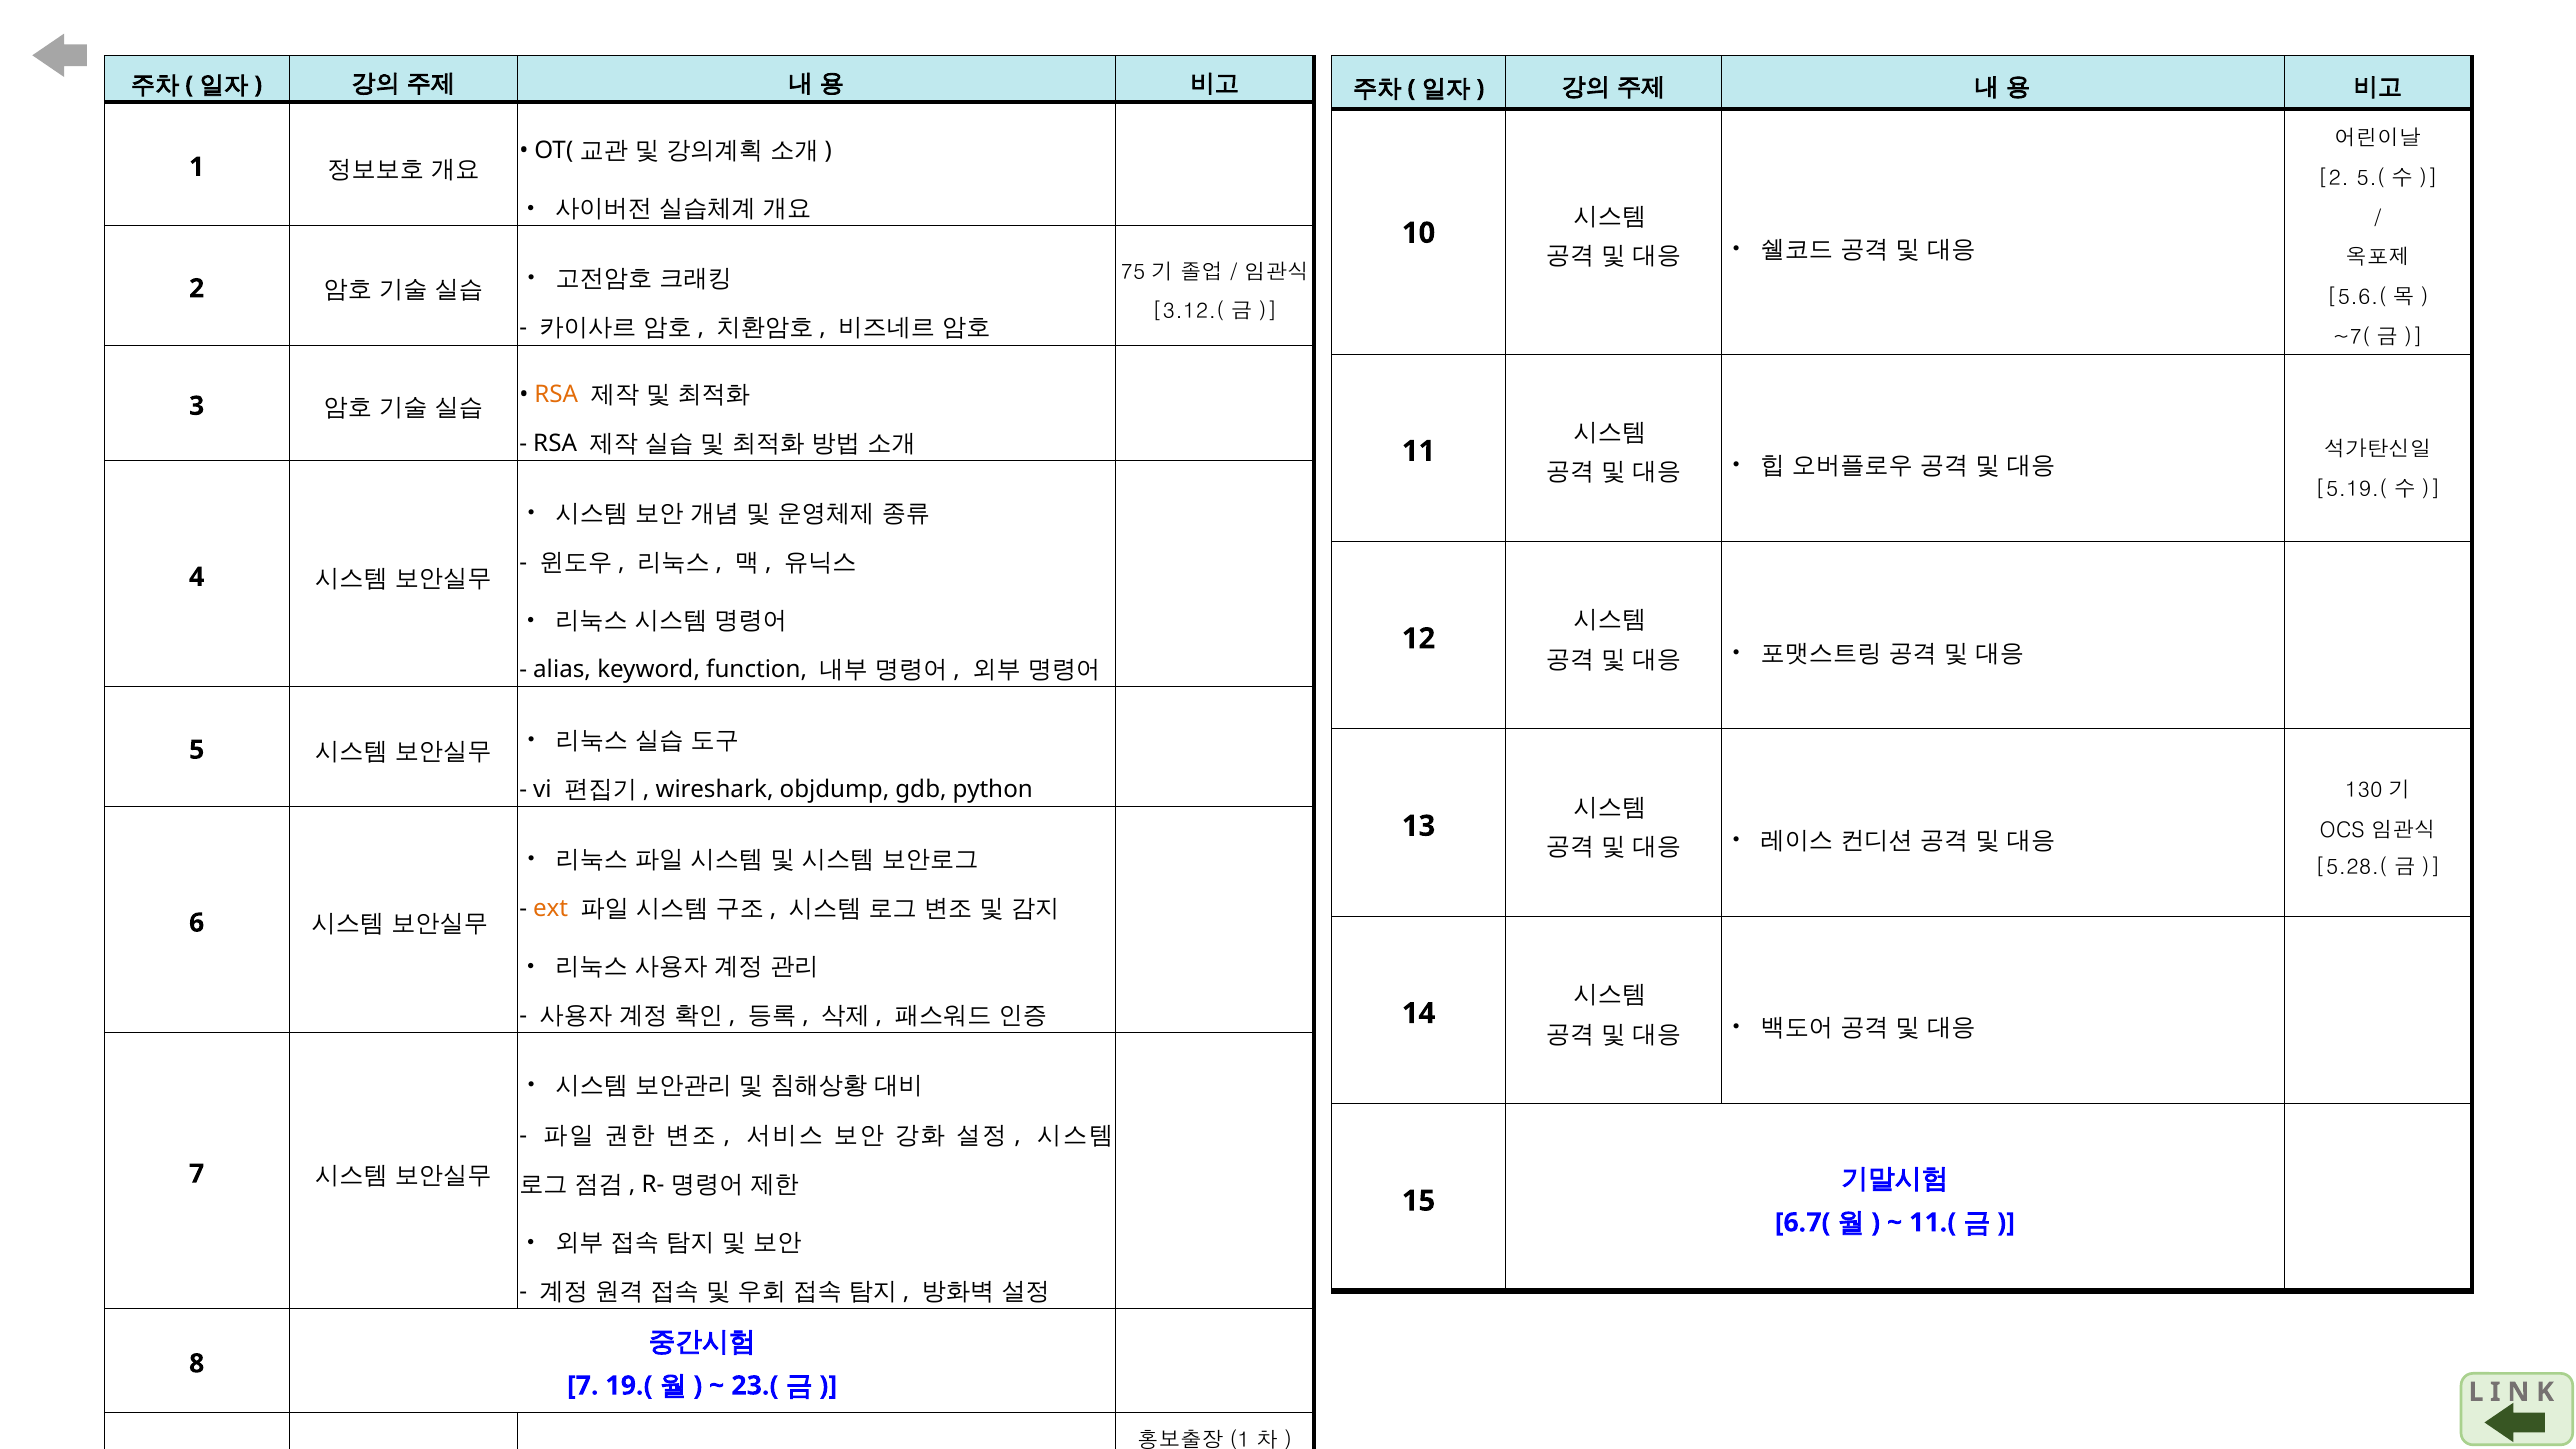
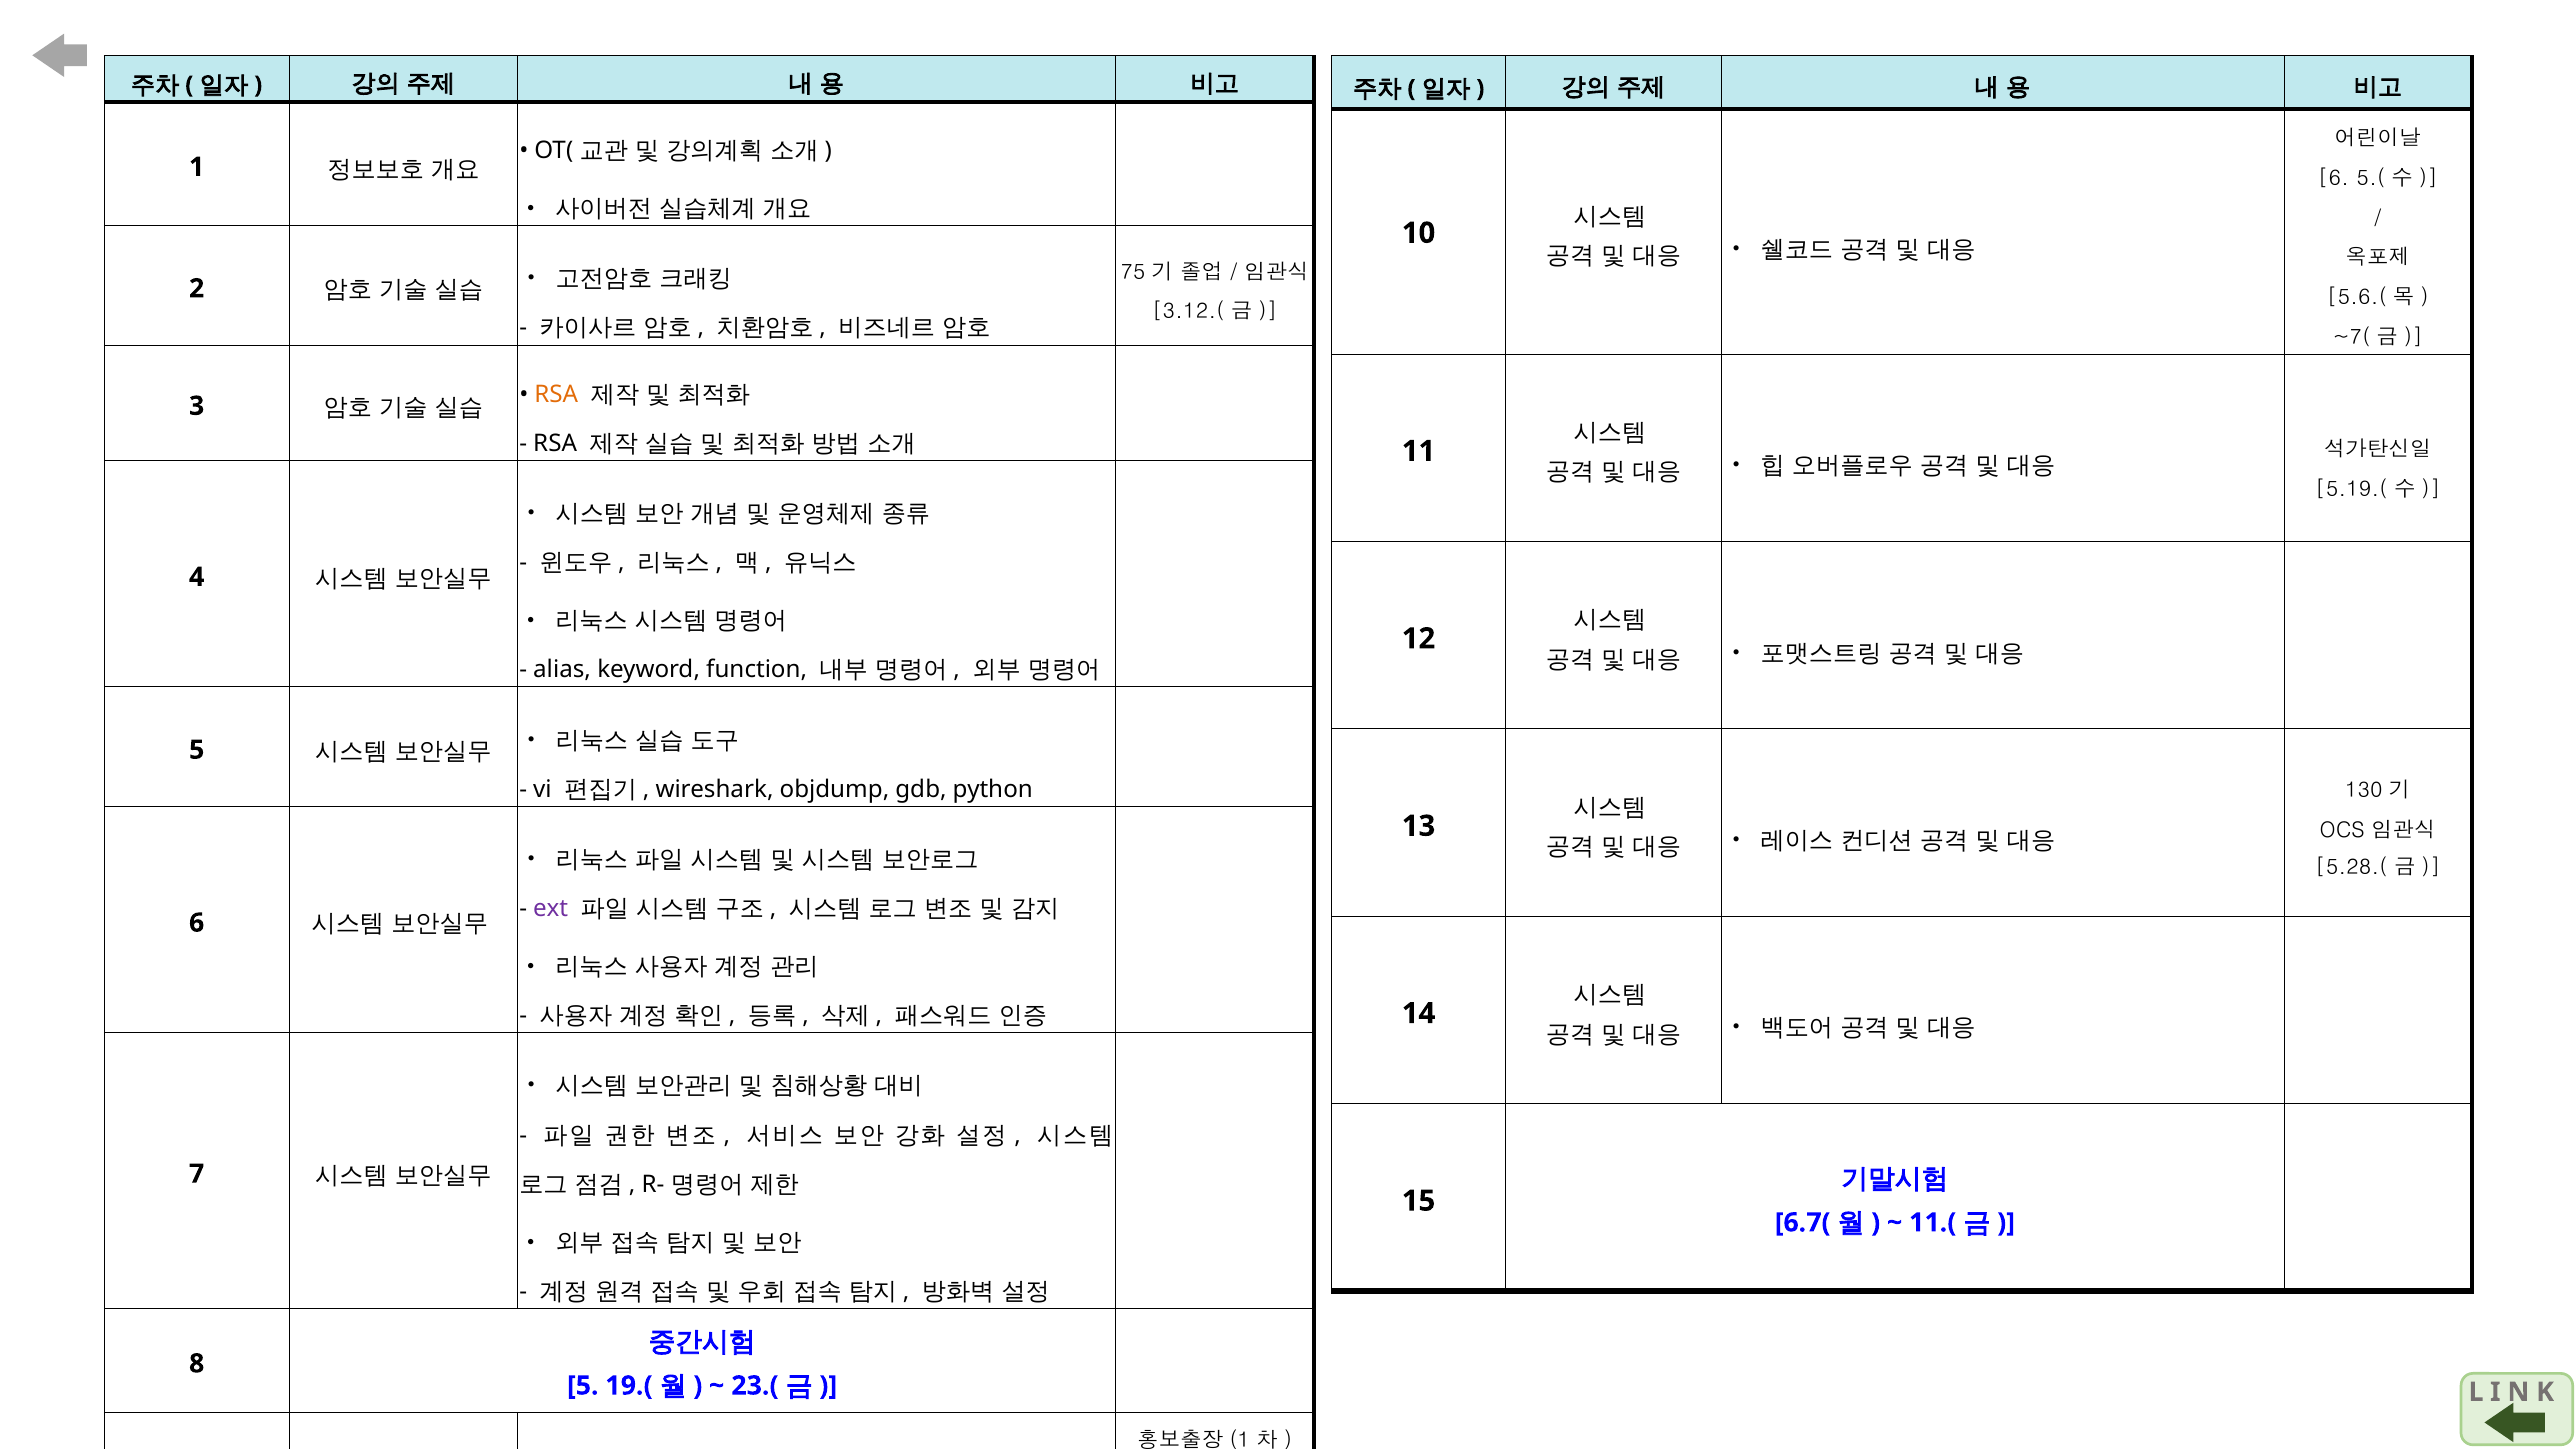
2: 2 -> 6 (2334, 178)
ext colour: orange -> purple (551, 909)
7: 7 -> 5 (583, 1386)
